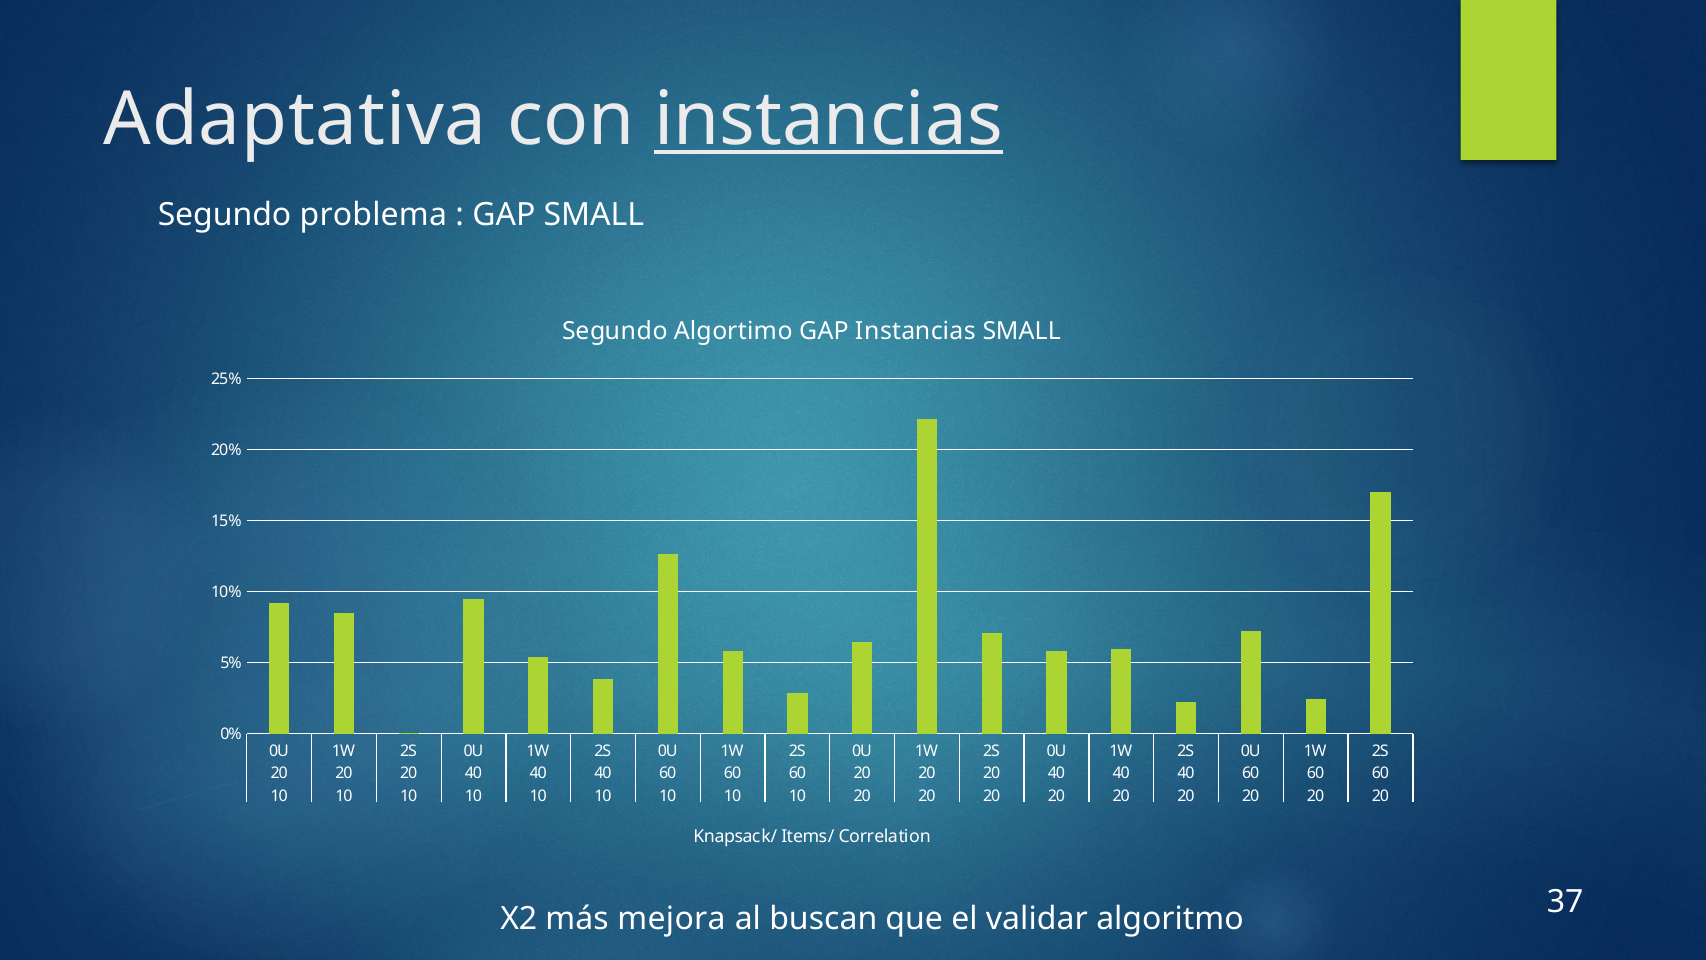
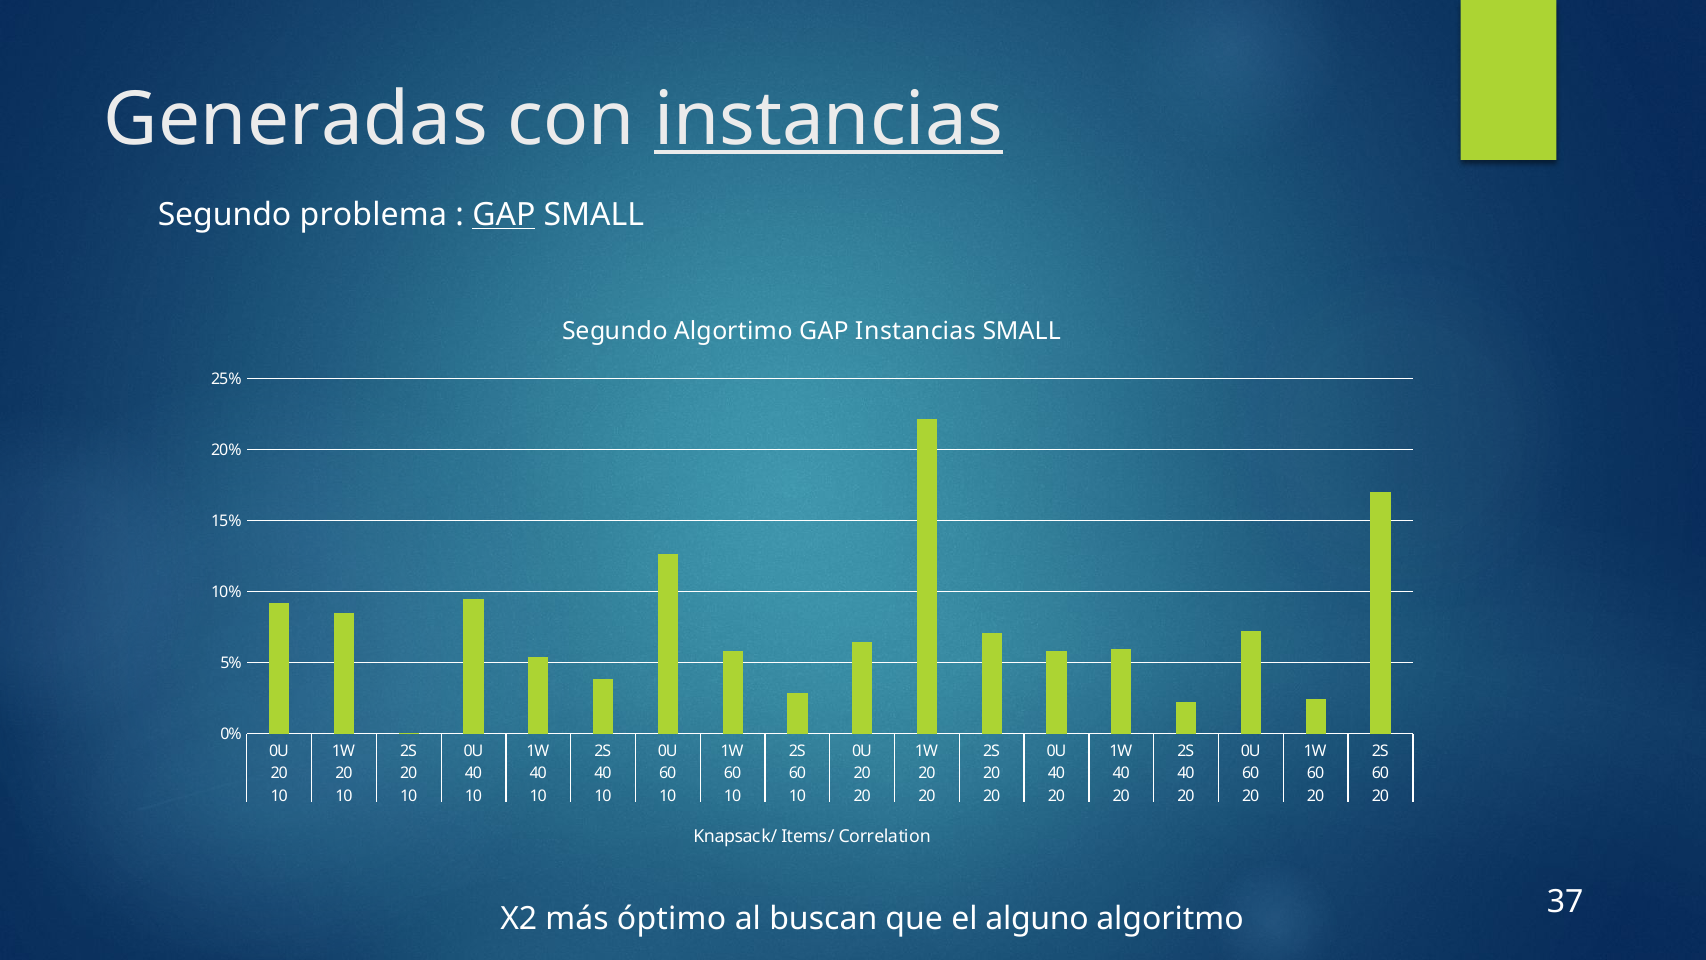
Adaptativa: Adaptativa -> Generadas (296, 120)
GAP underline: none -> present (504, 215)
mejora: mejora -> óptimo (672, 919)
validar: validar -> alguno (1037, 919)
